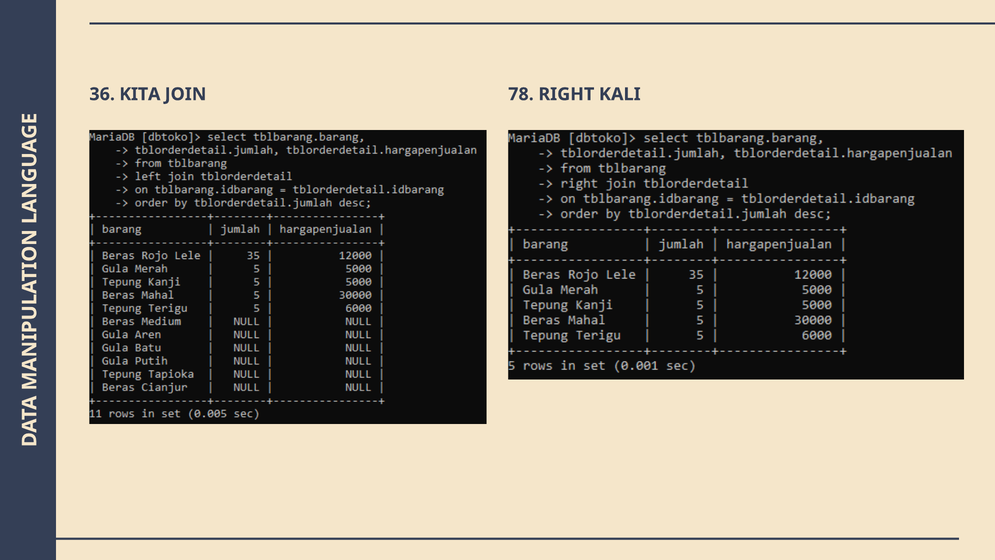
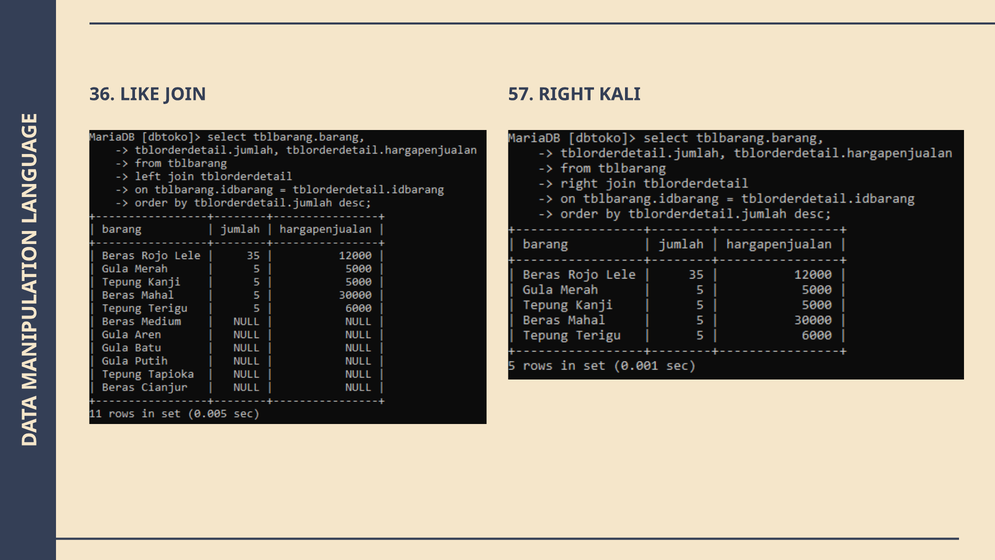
KITA: KITA -> LIKE (140, 94)
78: 78 -> 57 (521, 94)
